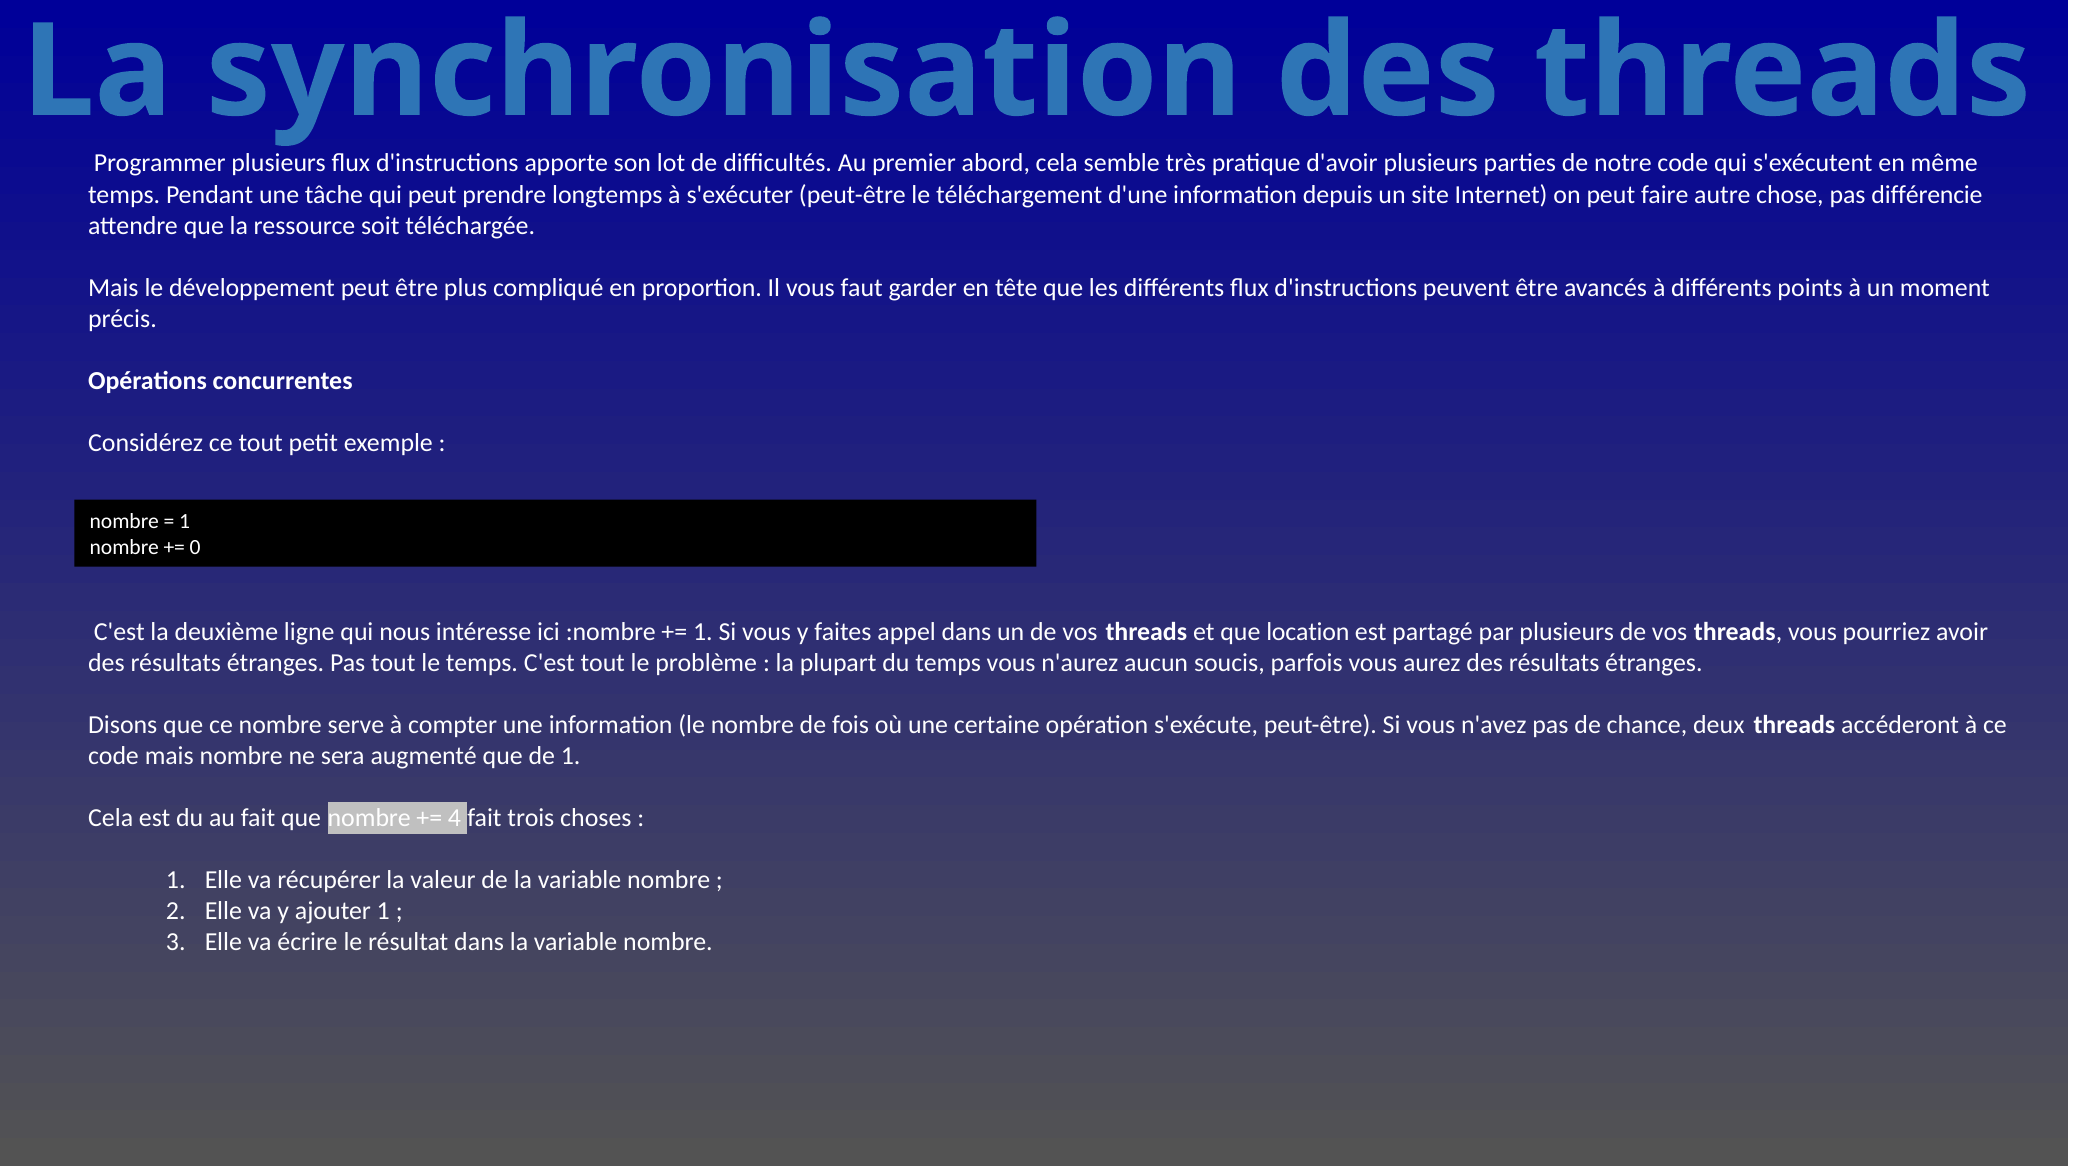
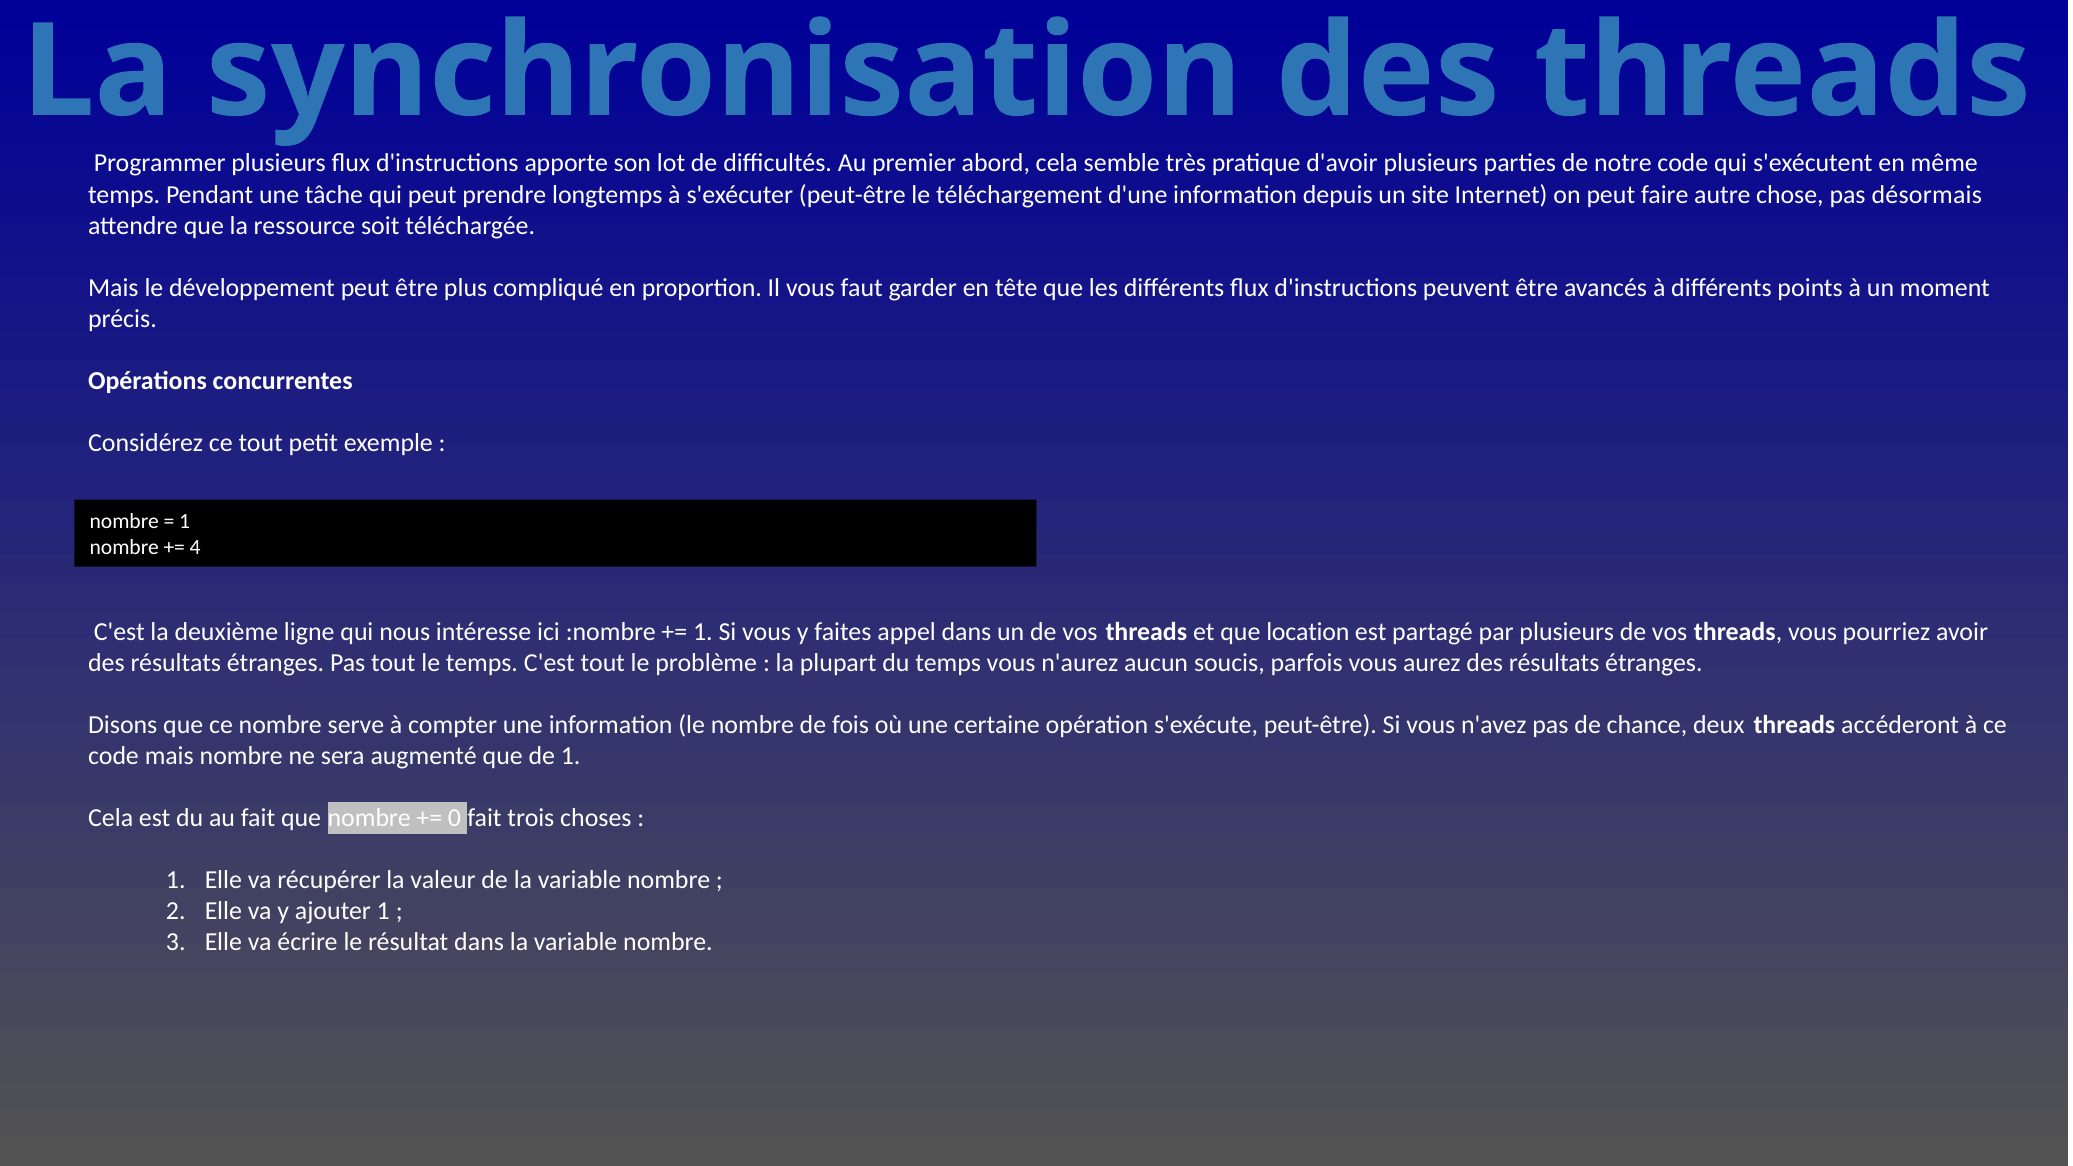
différencie: différencie -> désormais (1927, 194)
0: 0 -> 4 (195, 548)
4: 4 -> 0 (455, 818)
